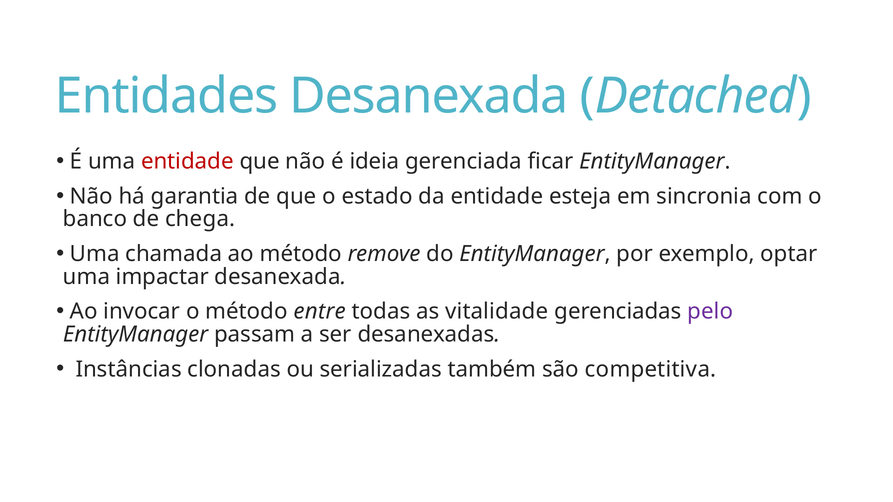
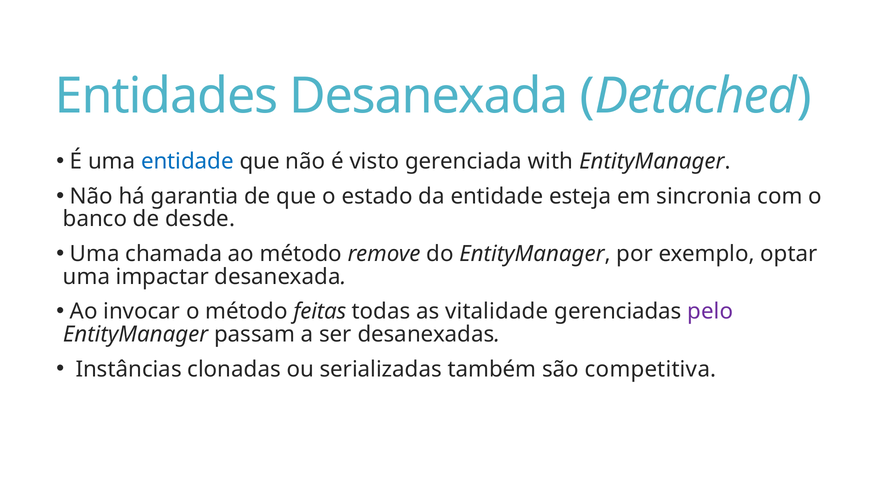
entidade colour: red -> blue (187, 162)
ideia: ideia -> visto (374, 162)
ficar: ficar -> with (550, 162)
chega: chega -> desde (200, 219)
entre: entre -> feitas (320, 312)
